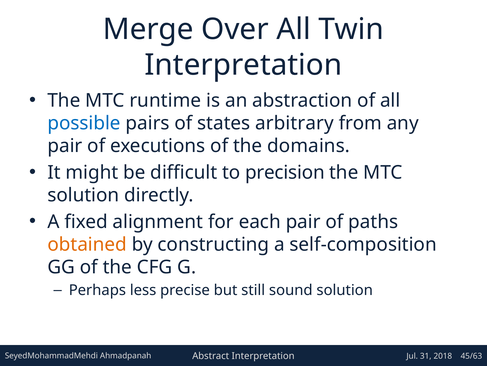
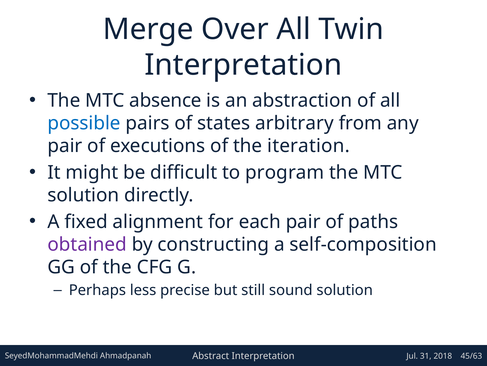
runtime: runtime -> absence (165, 100)
domains: domains -> iteration (309, 146)
precision: precision -> program (285, 172)
obtained colour: orange -> purple (87, 244)
